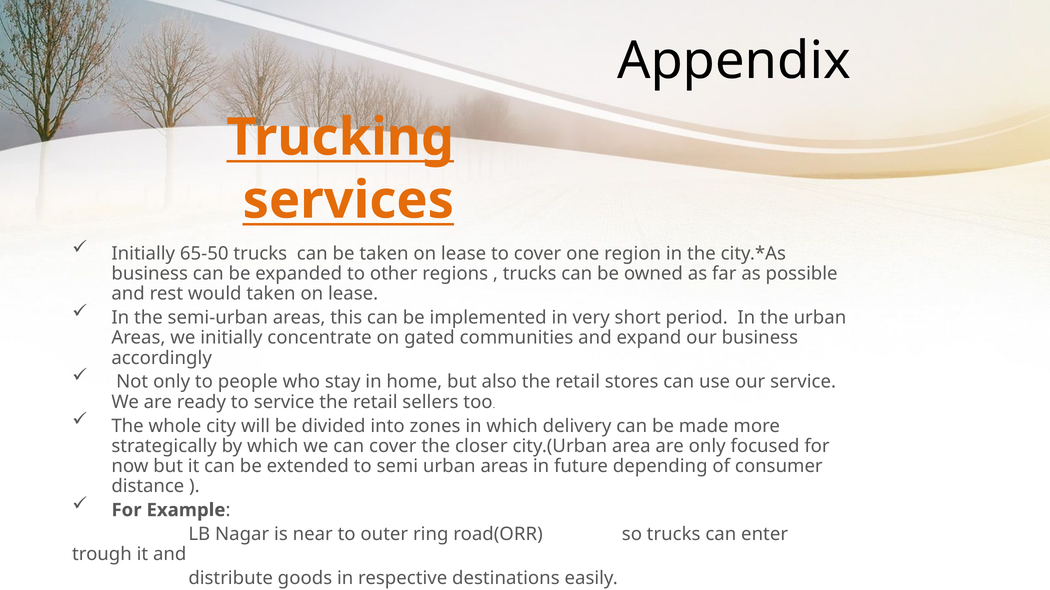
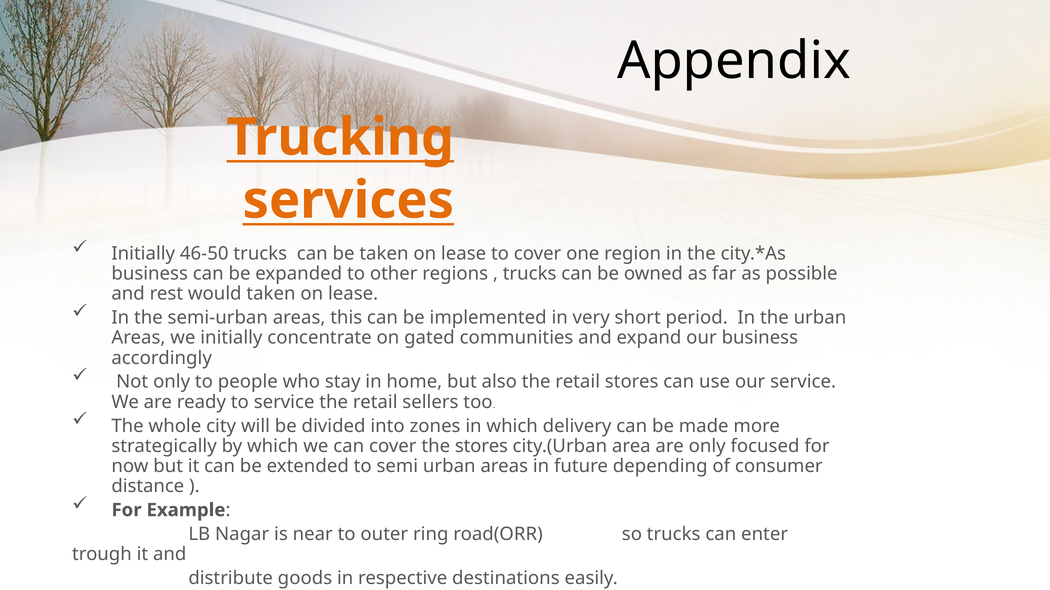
65-50: 65-50 -> 46-50 (204, 254)
the closer: closer -> stores (481, 446)
